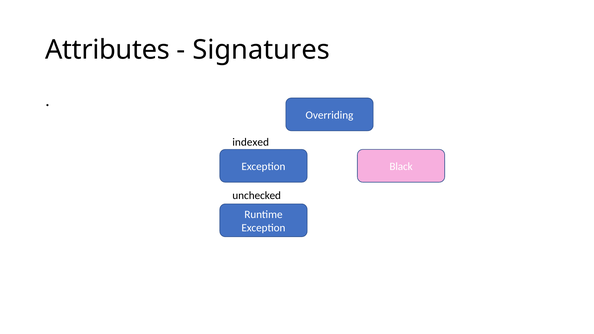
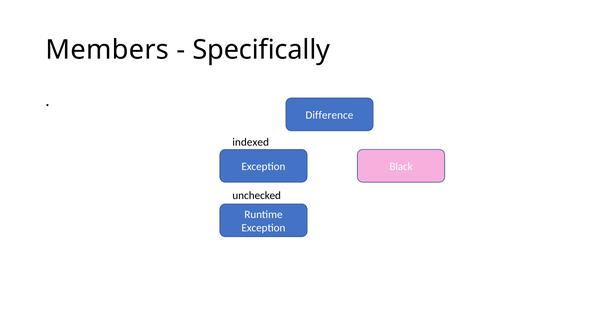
Attributes: Attributes -> Members (107, 50)
Signatures: Signatures -> Specifically (261, 50)
Overriding: Overriding -> Difference (329, 115)
